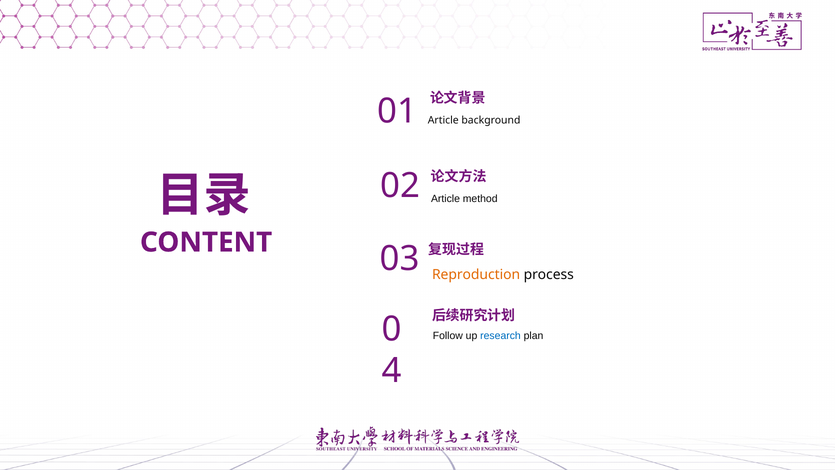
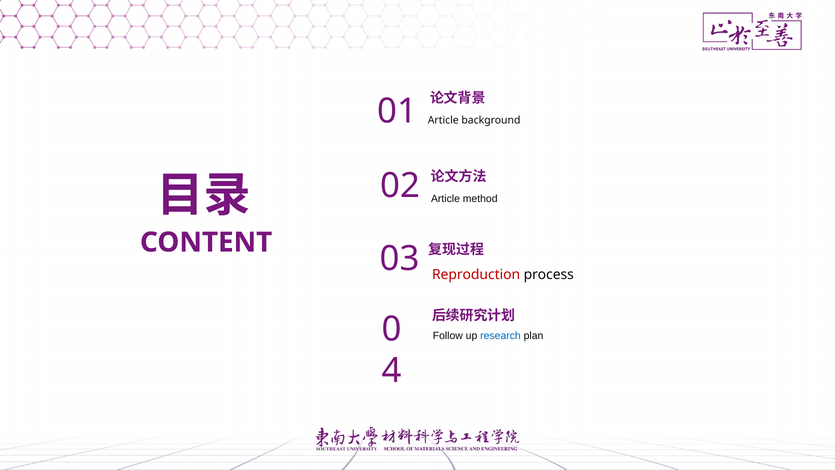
Reproduction colour: orange -> red (476, 274)
